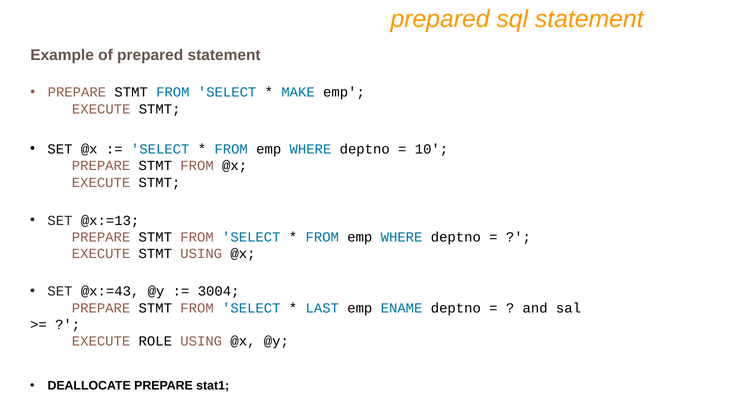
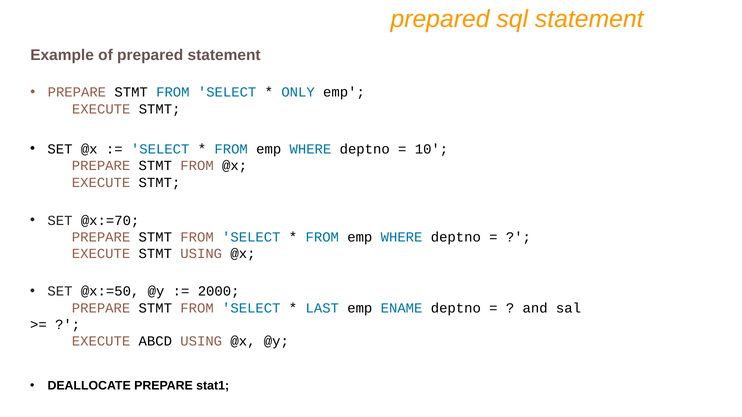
MAKE: MAKE -> ONLY (298, 92)
@x:=13: @x:=13 -> @x:=70 (110, 221)
@x:=43: @x:=43 -> @x:=50 (110, 292)
3004: 3004 -> 2000 (219, 292)
ROLE: ROLE -> ABCD (155, 342)
